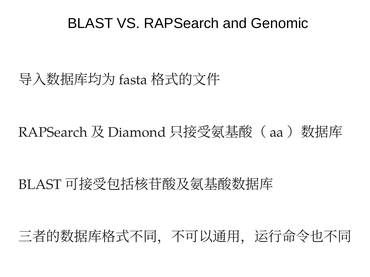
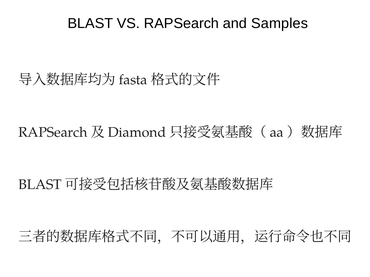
Genomic: Genomic -> Samples (280, 23)
